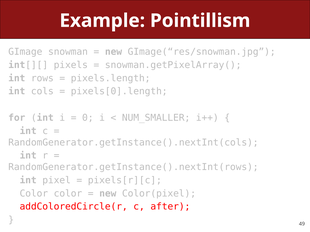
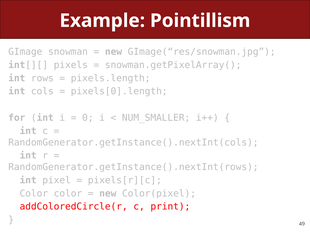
after: after -> print (170, 207)
